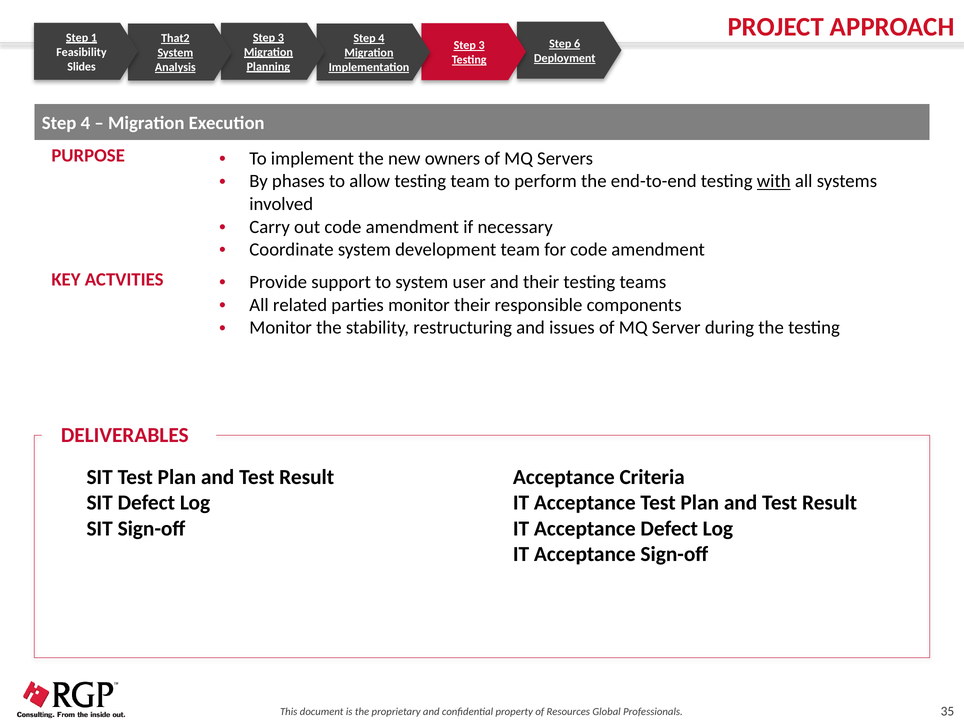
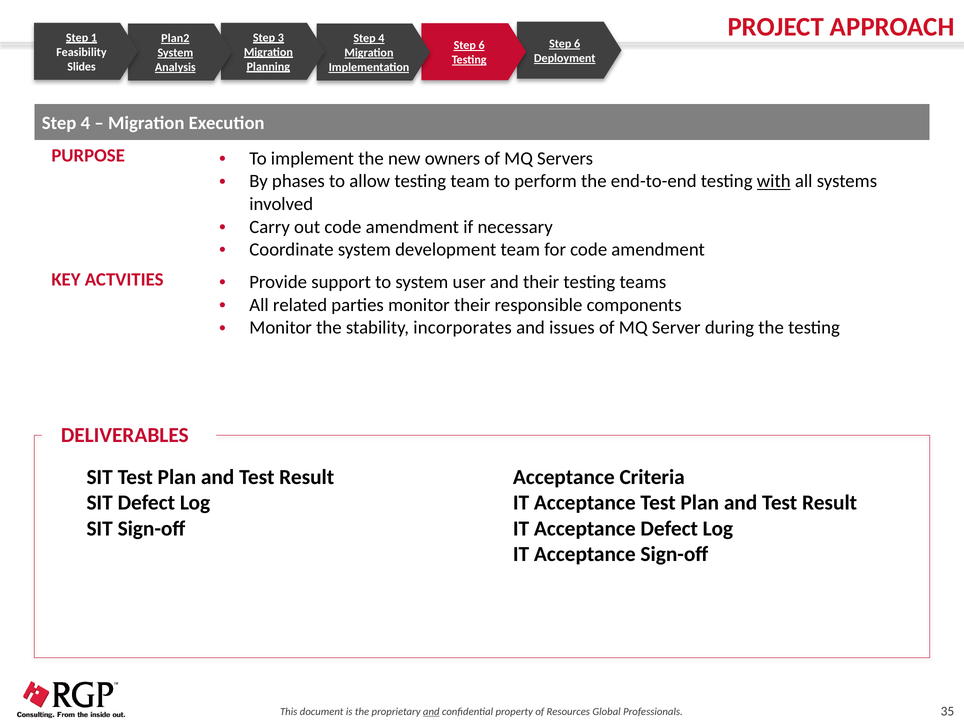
That2: That2 -> Plan2 (175, 38)
3: 3 -> 6 (482, 45)
restructuring: restructuring -> incorporates (463, 328)
and underline: none -> present (431, 712)
